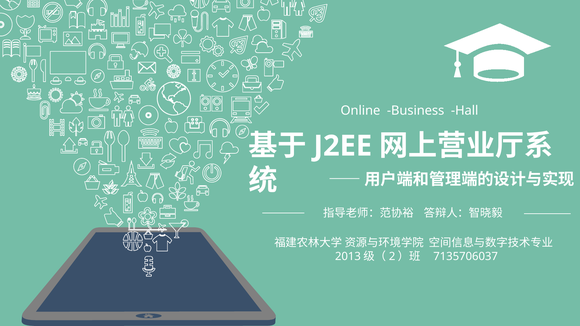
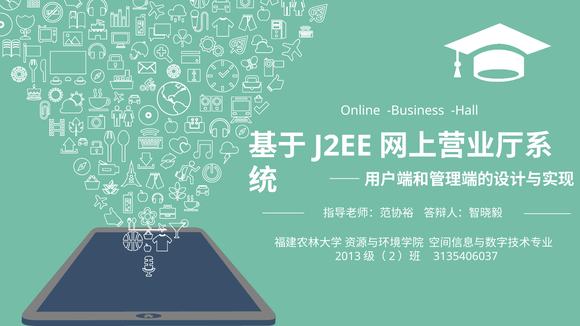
7135706037: 7135706037 -> 3135406037 (466, 257)
